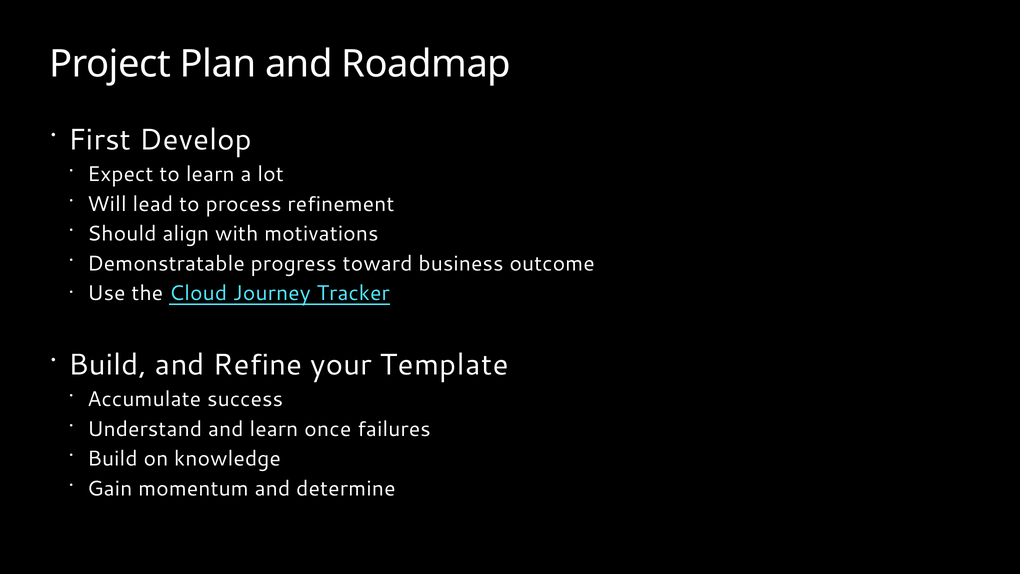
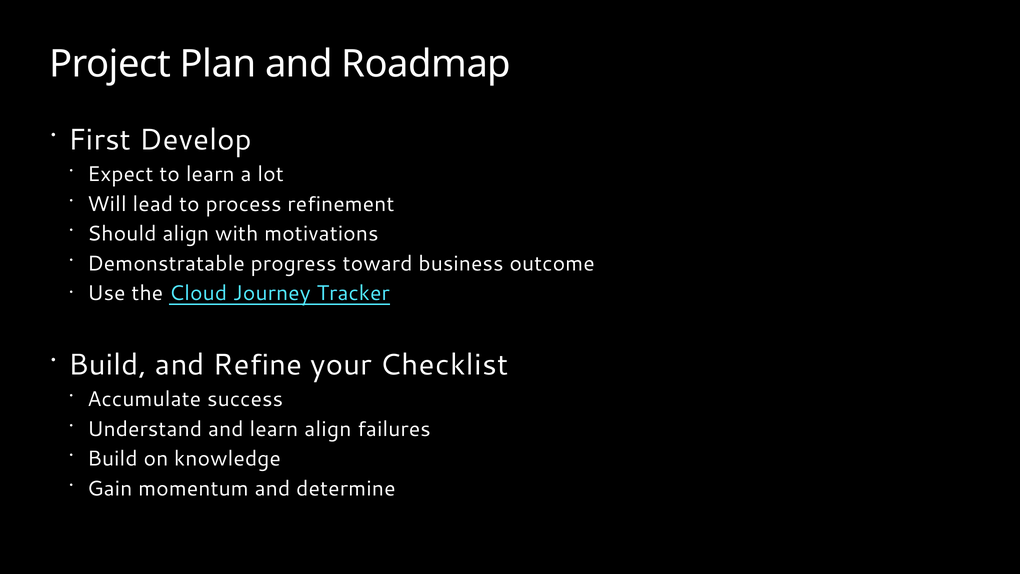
Template: Template -> Checklist (444, 365)
learn once: once -> align (328, 429)
